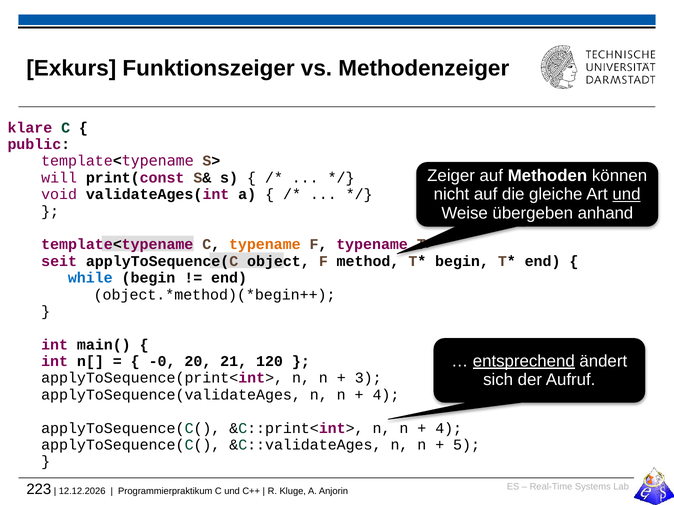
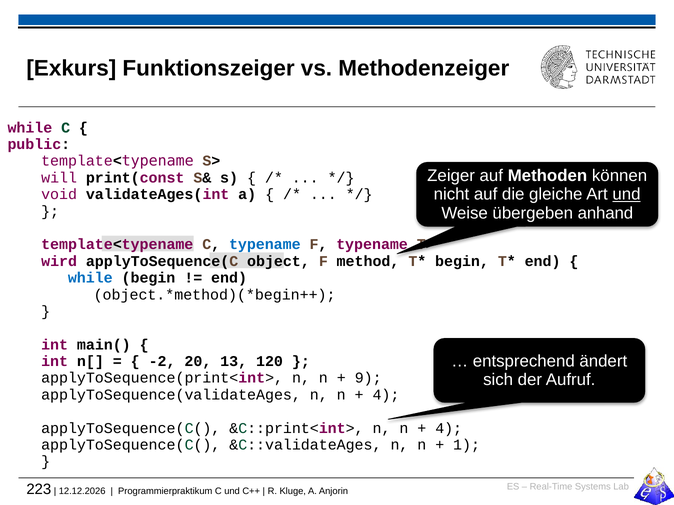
klare: klare -> while (30, 128)
typename colour: orange -> blue (265, 245)
seit: seit -> wird (59, 261)
entsprechend underline: present -> none (524, 361)
-0: -0 -> -2 (162, 362)
21: 21 -> 13 (234, 362)
3: 3 -> 9 (368, 378)
5: 5 -> 1 (467, 445)
